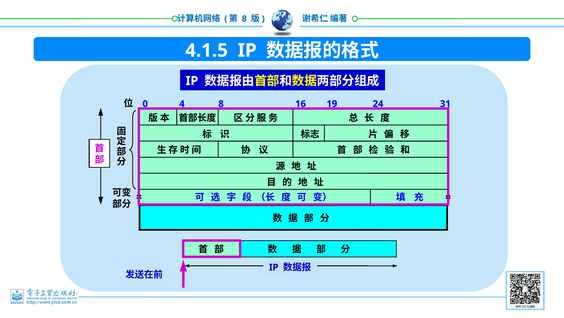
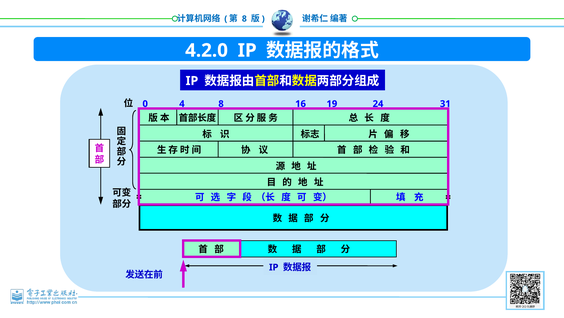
4.1.5: 4.1.5 -> 4.2.0 (207, 50)
